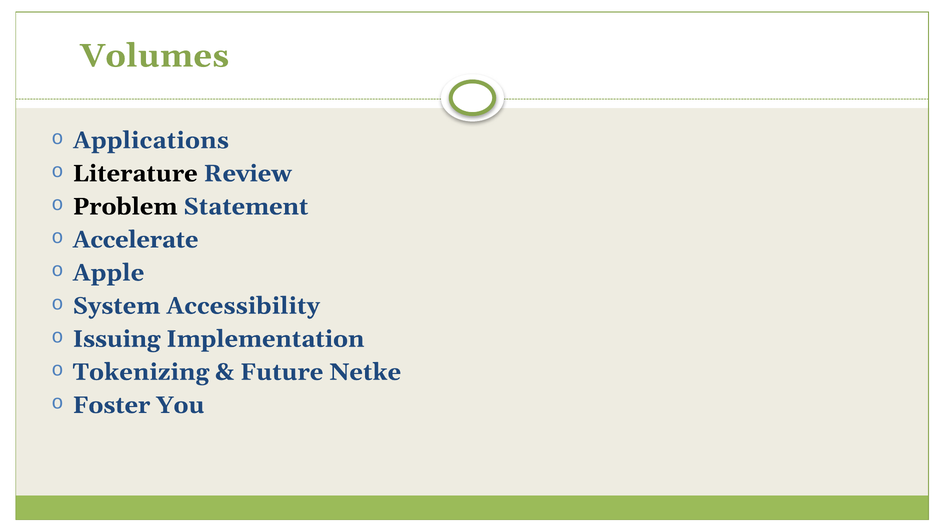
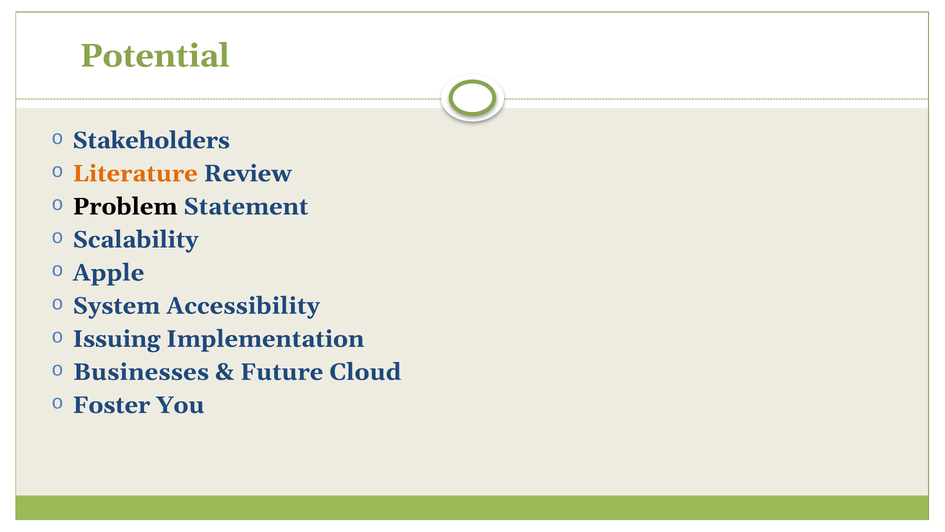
Volumes: Volumes -> Potential (155, 56)
Applications: Applications -> Stakeholders (151, 140)
Literature colour: black -> orange (135, 173)
Accelerate: Accelerate -> Scalability (136, 239)
Tokenizing: Tokenizing -> Businesses (141, 372)
Netke: Netke -> Cloud (365, 372)
